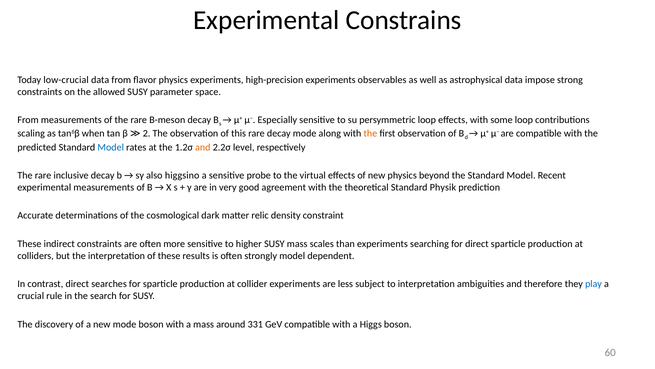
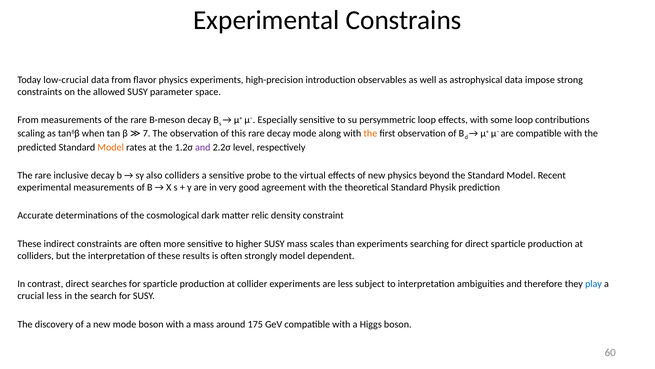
high-precision experiments: experiments -> introduction (331, 80)
2: 2 -> 7 (147, 133)
Model colour: blue -> orange (111, 147)
and colour: orange -> purple (203, 147)
also higgsino: higgsino -> colliders (182, 175)
crucial rule: rule -> less (54, 296)
331: 331 -> 175 (255, 324)
